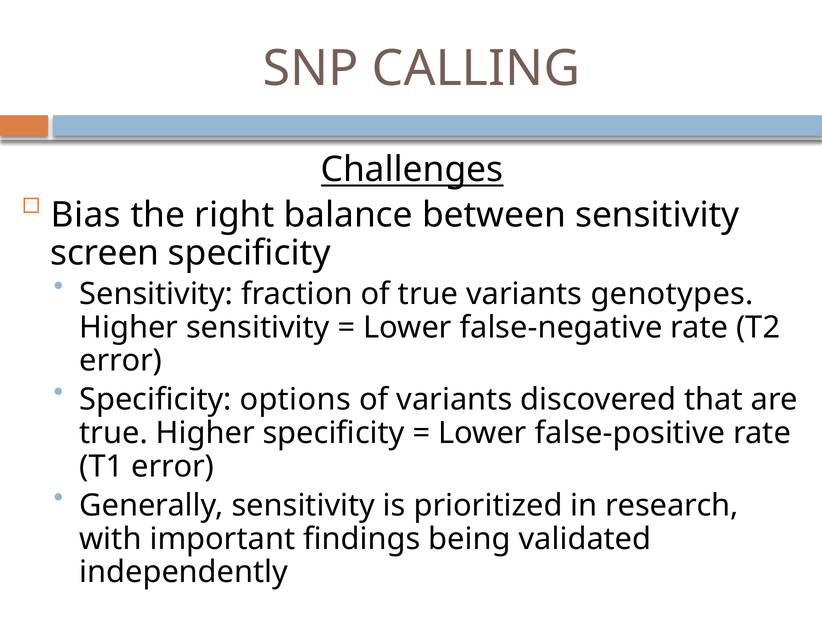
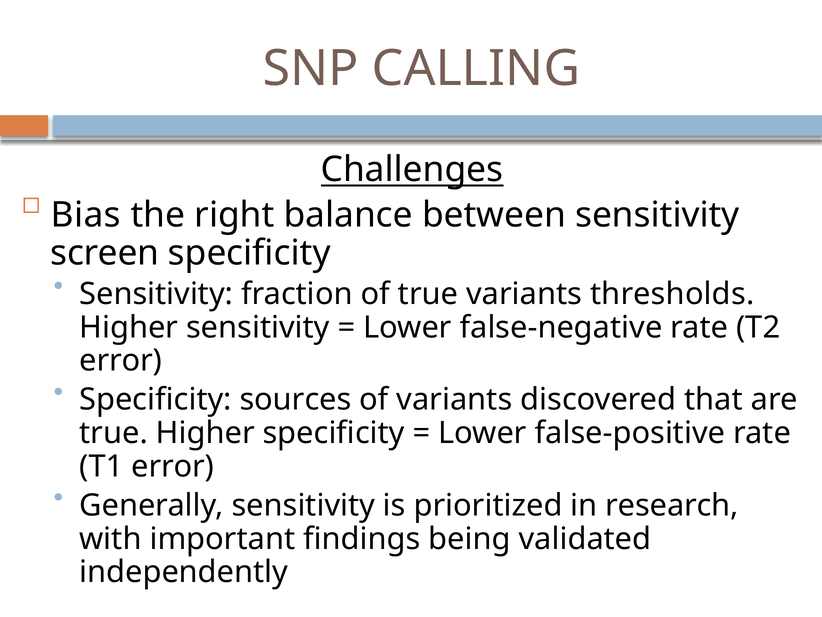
genotypes: genotypes -> thresholds (672, 294)
options: options -> sources (295, 399)
